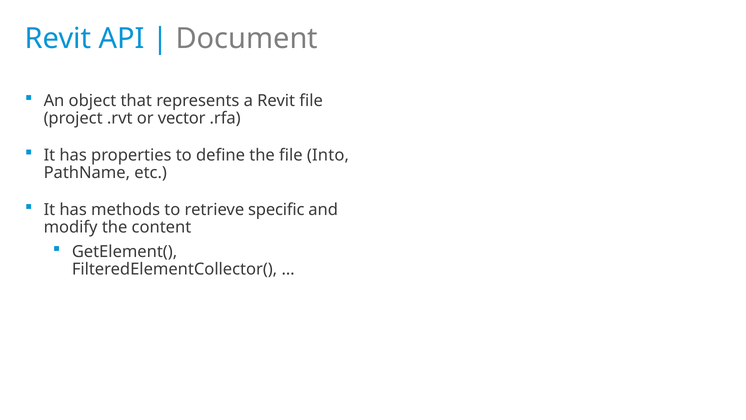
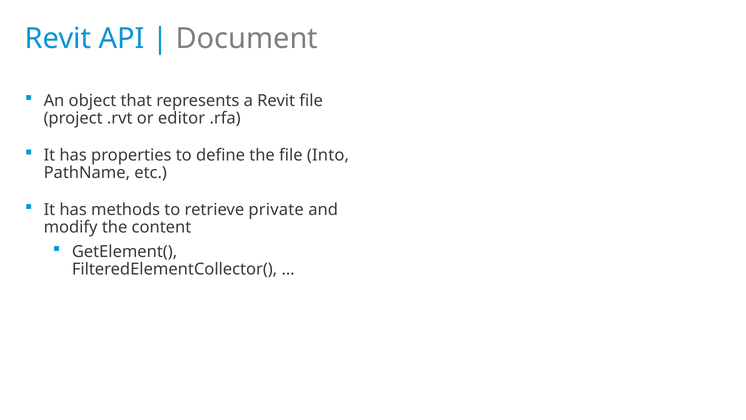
vector: vector -> editor (182, 118)
specific: specific -> private (276, 209)
